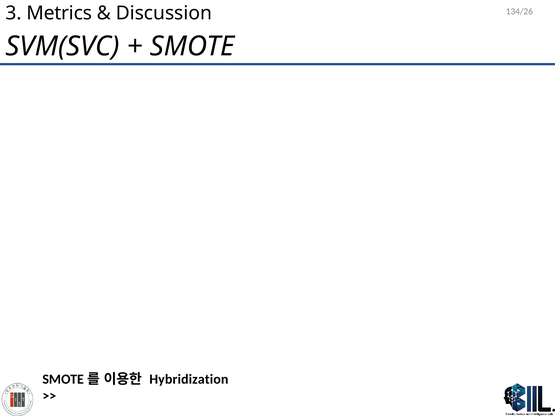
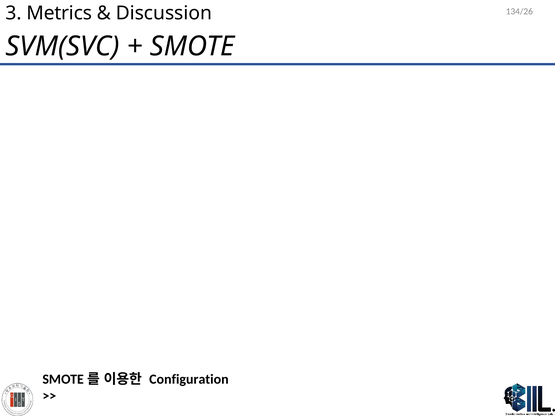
Hybridization: Hybridization -> Configuration (189, 380)
